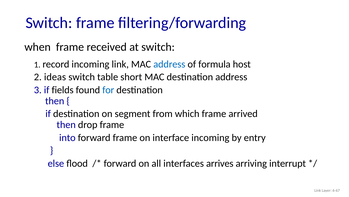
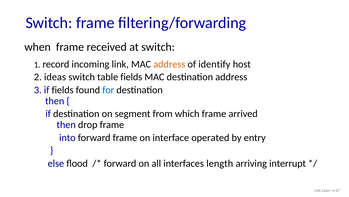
address colour: blue -> orange (169, 64)
formula: formula -> identify (214, 64)
table short: short -> fields (131, 77)
interface incoming: incoming -> operated (210, 137)
arrives: arrives -> length (220, 163)
